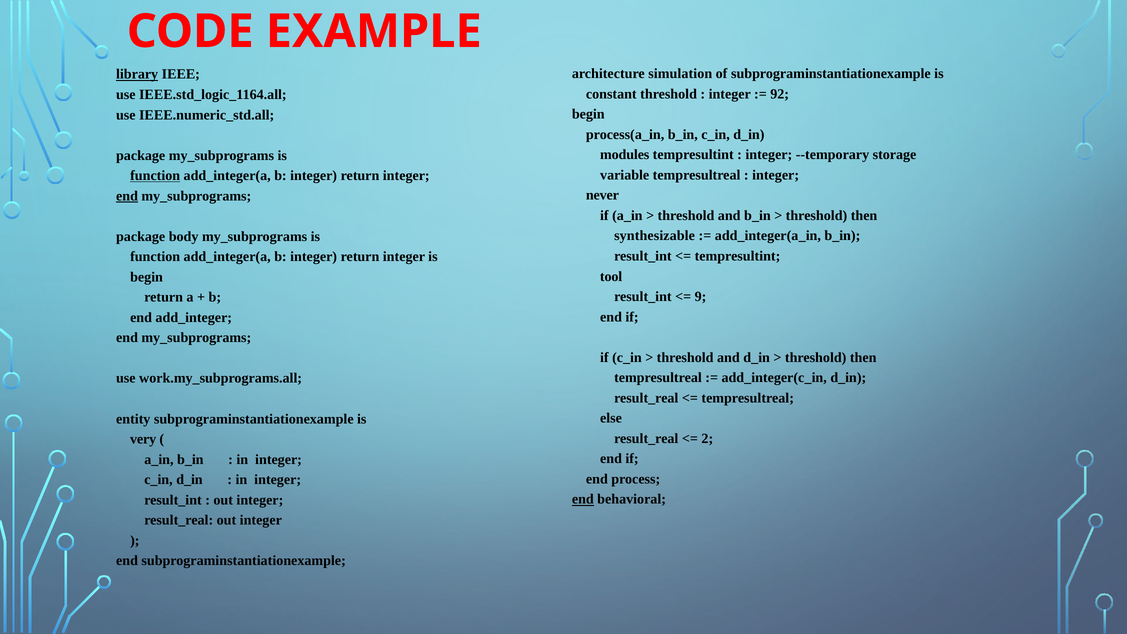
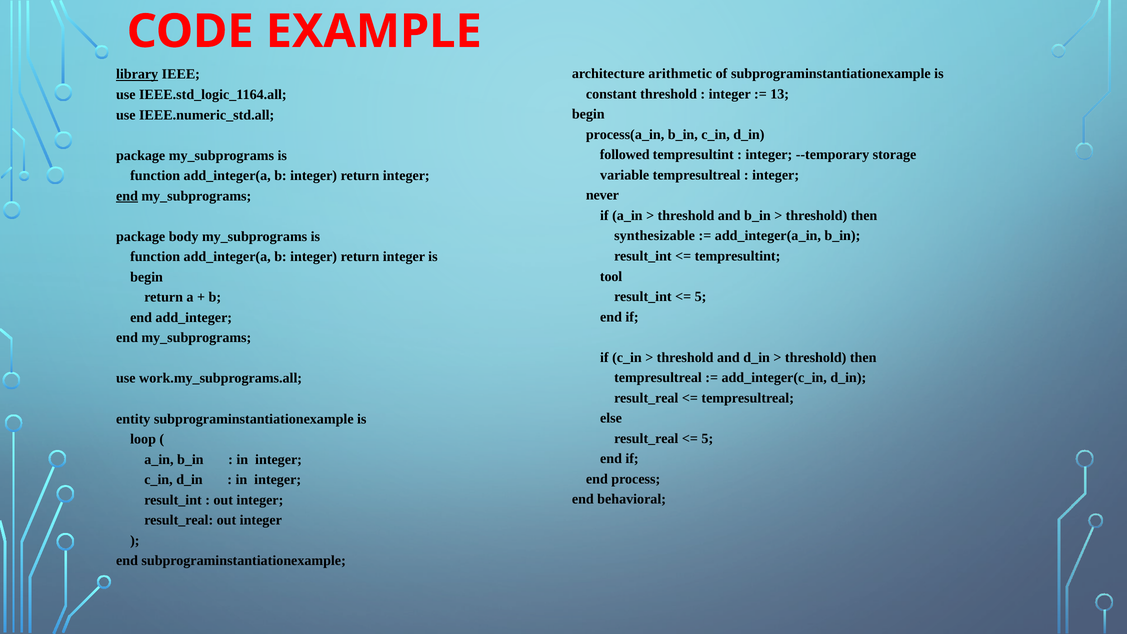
simulation: simulation -> arithmetic (680, 74)
92: 92 -> 13 (780, 94)
modules: modules -> followed (625, 155)
function underline: present -> none (155, 176)
9: 9 -> 5 (701, 297)
2: 2 -> 5 (707, 438)
very: very -> loop (143, 439)
end underline: present -> none (583, 499)
